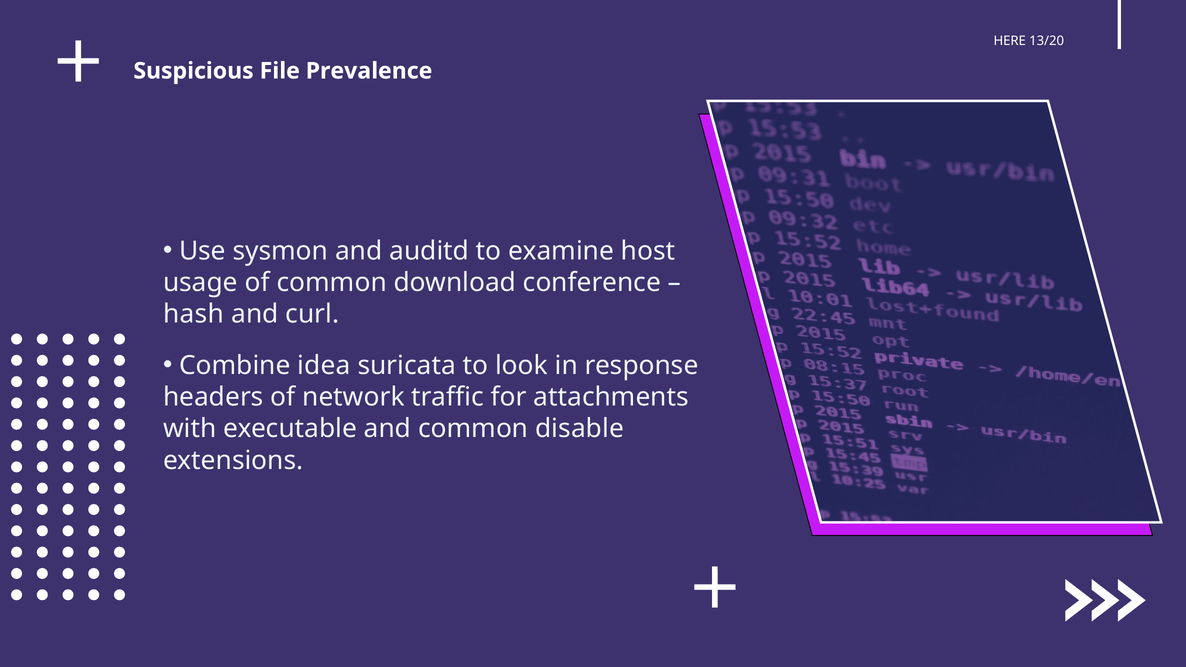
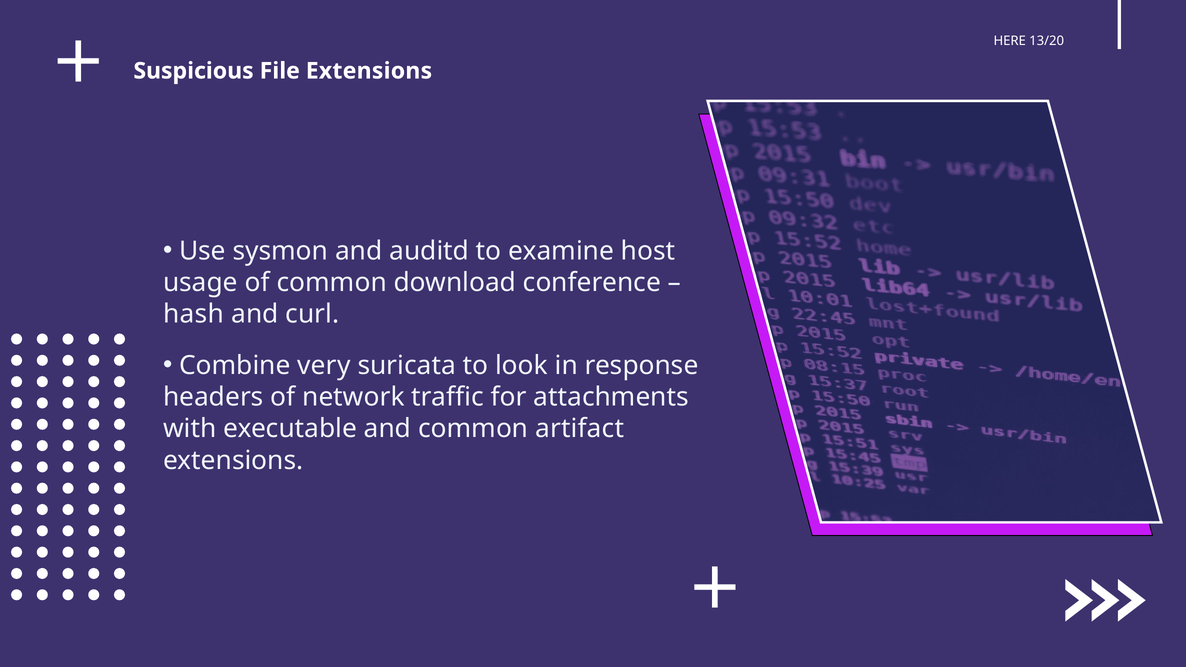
File Prevalence: Prevalence -> Extensions (369, 71)
idea: idea -> very (324, 366)
disable: disable -> artifact (580, 429)
